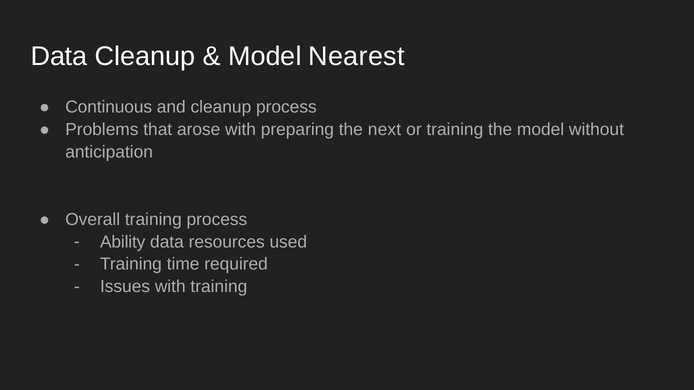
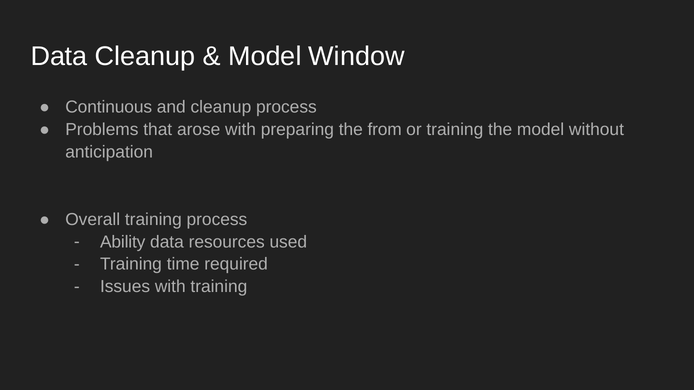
Nearest: Nearest -> Window (357, 56)
next: next -> from (385, 130)
